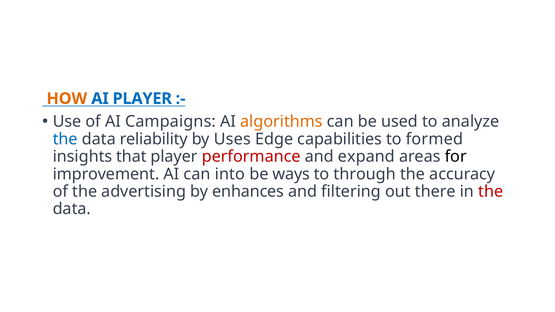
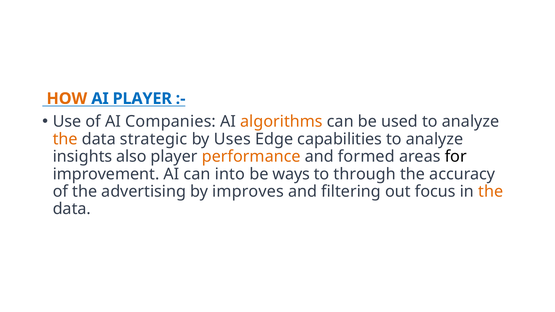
Campaigns: Campaigns -> Companies (171, 122)
the colour: blue -> orange (65, 139)
reliability: reliability -> strategic (154, 139)
formed: formed -> analyze (435, 139)
that: that -> also (131, 157)
performance colour: red -> orange (251, 157)
expand: expand -> formed (366, 157)
enhances: enhances -> improves (248, 192)
there: there -> focus (435, 192)
the colour: red -> orange (491, 192)
